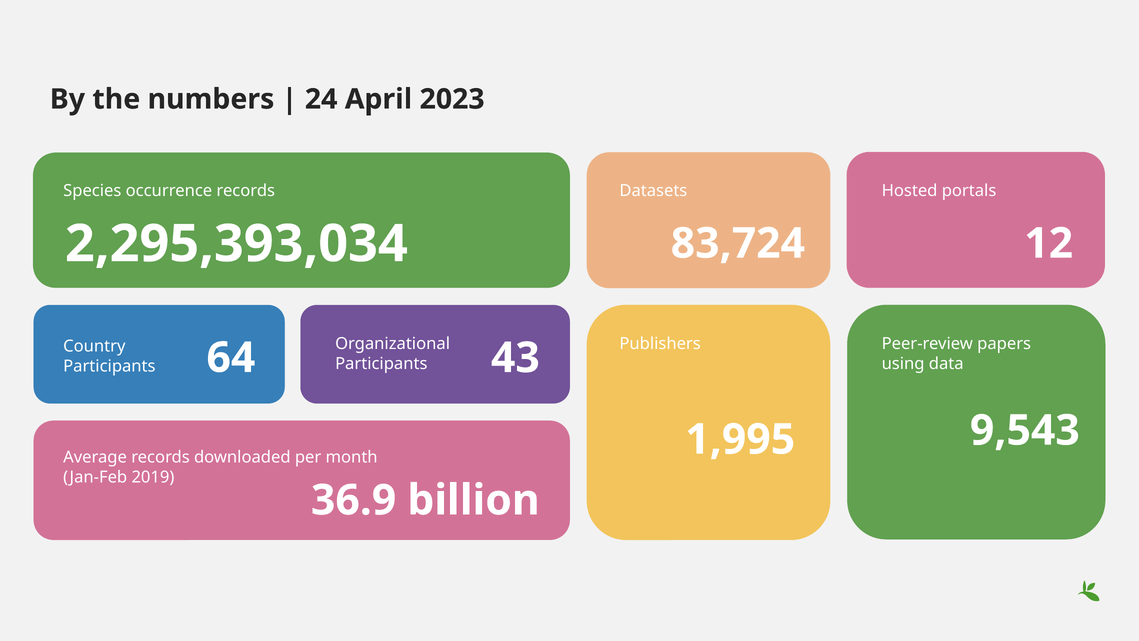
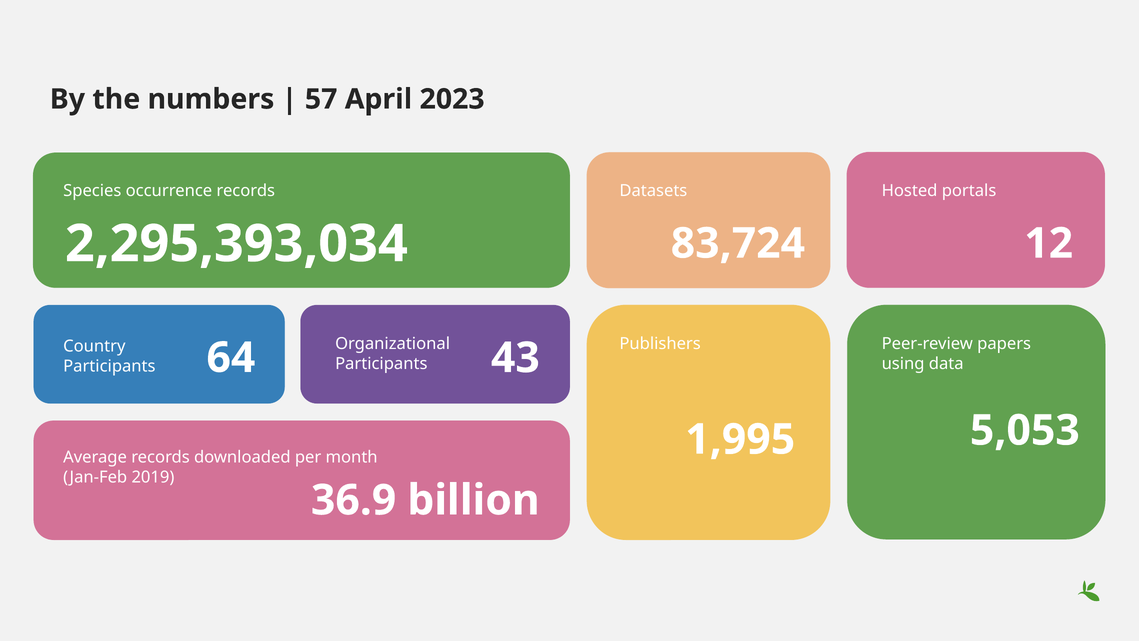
24: 24 -> 57 (321, 99)
9,543: 9,543 -> 5,053 (1025, 430)
